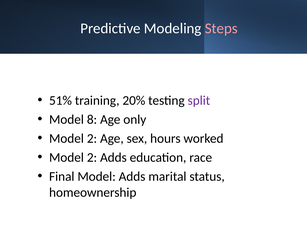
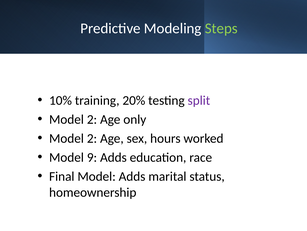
Steps colour: pink -> light green (221, 28)
51%: 51% -> 10% (61, 100)
8: 8 -> 2 (92, 119)
2: 2 -> 9 (92, 157)
